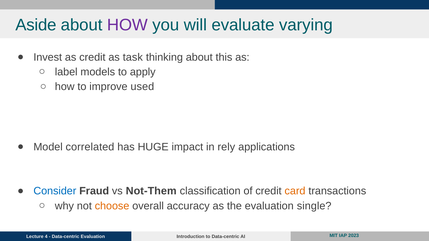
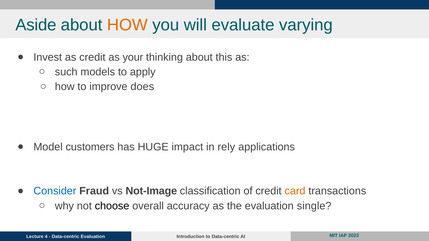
HOW colour: purple -> orange (127, 25)
task: task -> your (133, 57)
label: label -> such (66, 72)
used: used -> does (142, 87)
correlated: correlated -> customers (90, 147)
Not-Them: Not-Them -> Not-Image (151, 191)
choose colour: orange -> black (112, 206)
